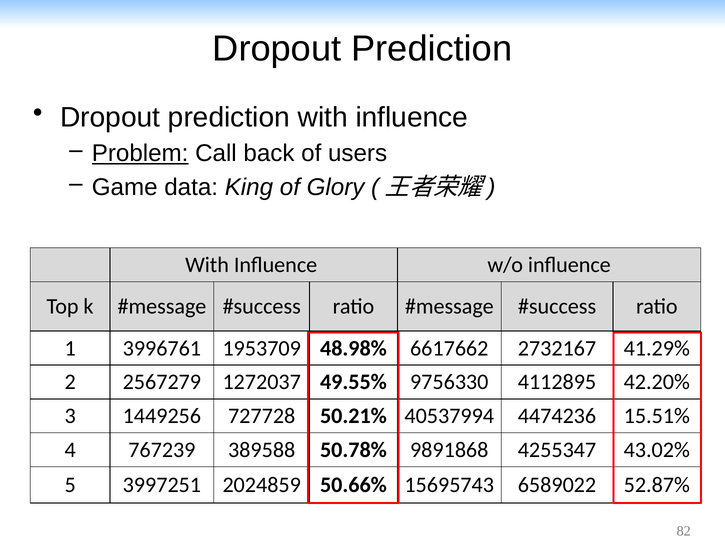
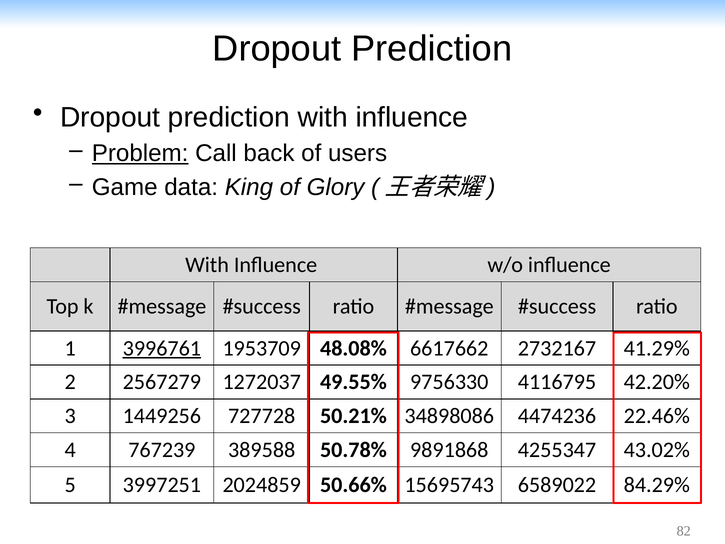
3996761 underline: none -> present (162, 348)
48.98%: 48.98% -> 48.08% (353, 348)
4112895: 4112895 -> 4116795 (557, 382)
40537994: 40537994 -> 34898086 (449, 416)
15.51%: 15.51% -> 22.46% (657, 416)
52.87%: 52.87% -> 84.29% (657, 485)
